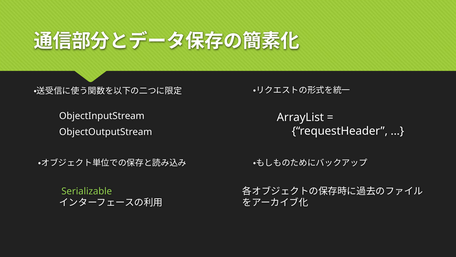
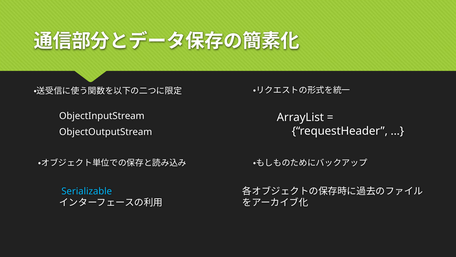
Serializable colour: light green -> light blue (87, 191)
